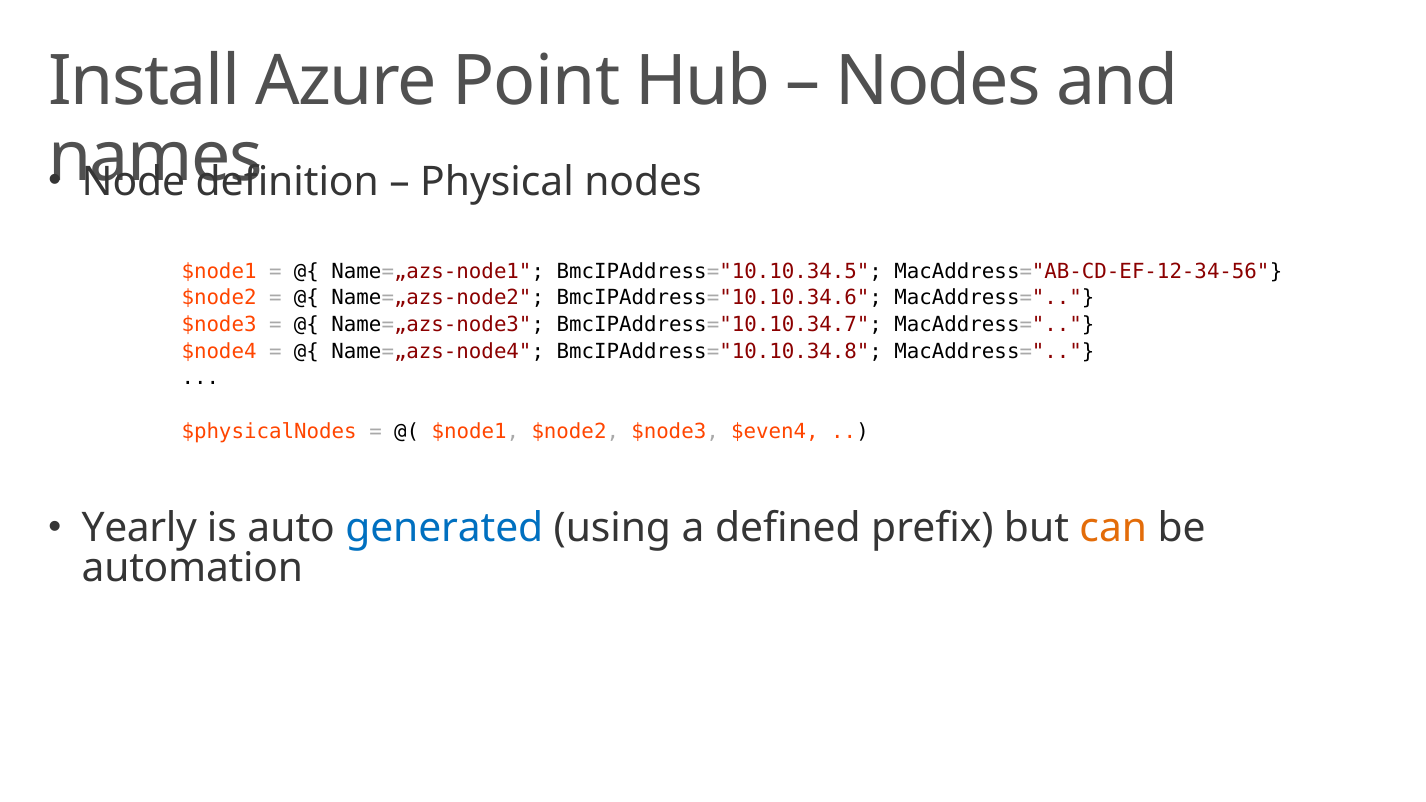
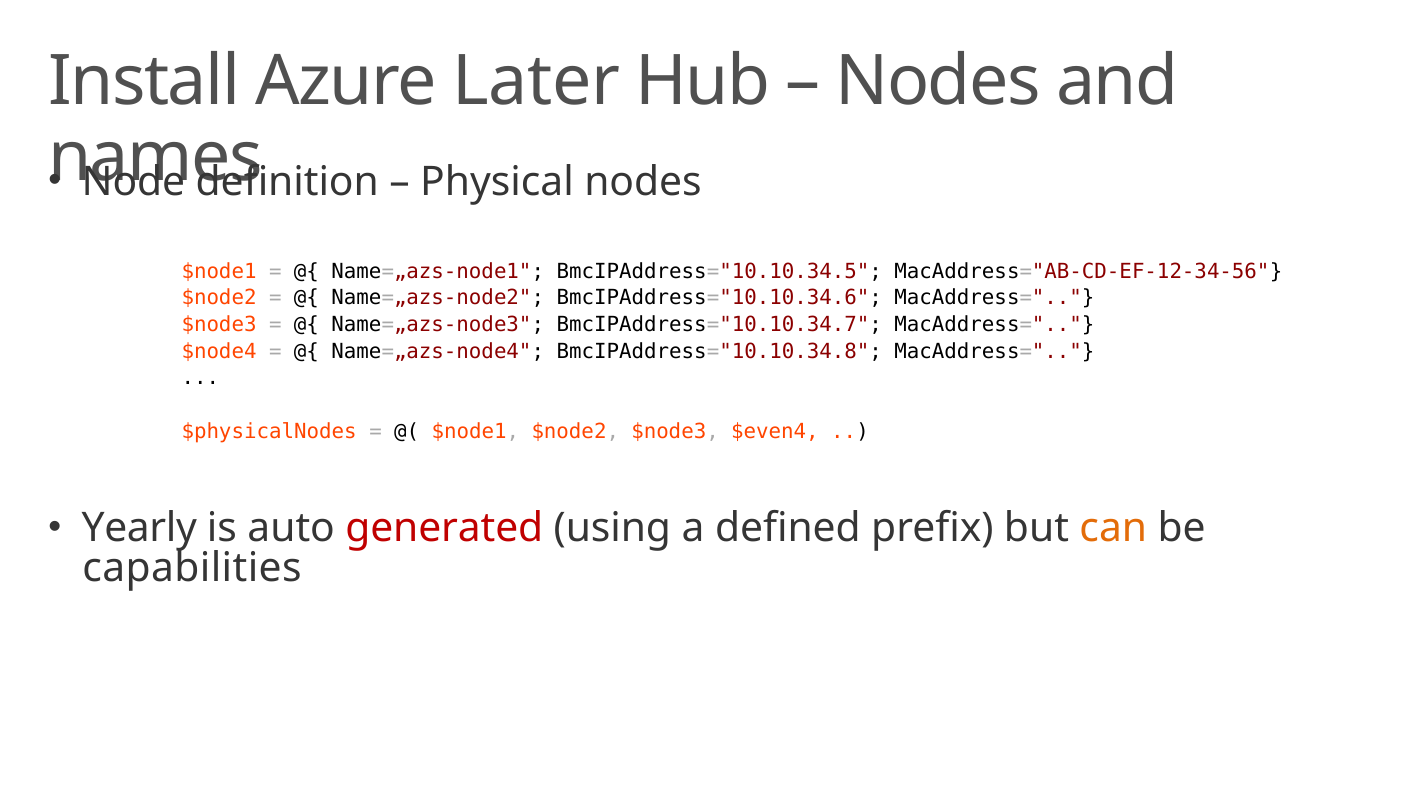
Point: Point -> Later (536, 82)
generated colour: blue -> red (444, 529)
automation: automation -> capabilities (192, 568)
